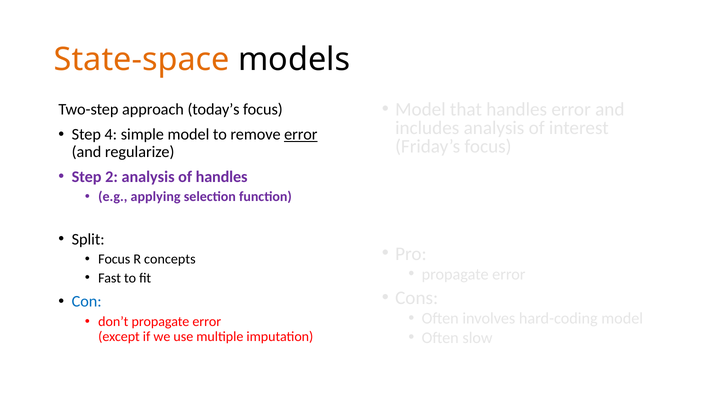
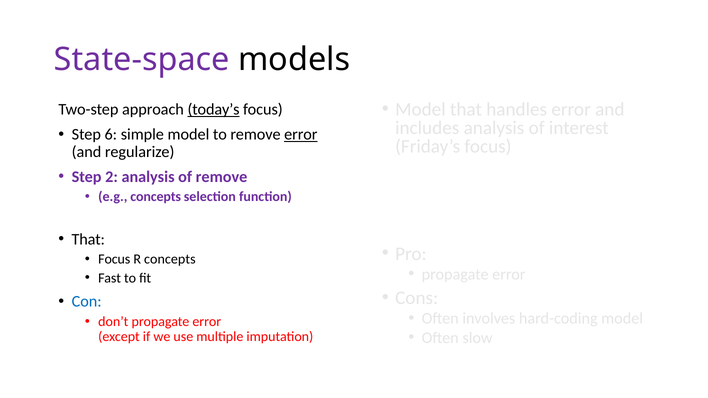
State-space colour: orange -> purple (142, 59)
today’s underline: none -> present (214, 109)
4: 4 -> 6 (111, 134)
of handles: handles -> remove (222, 177)
e.g applying: applying -> concepts (156, 197)
Split: Split -> That (88, 239)
